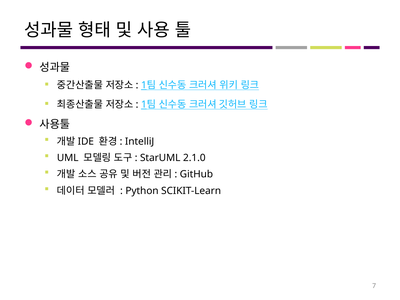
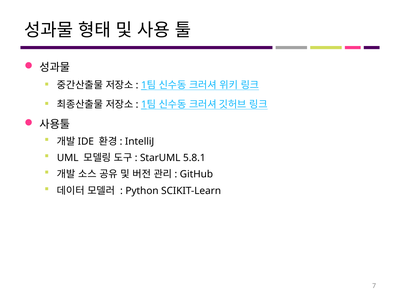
2.1.0: 2.1.0 -> 5.8.1 (194, 158)
